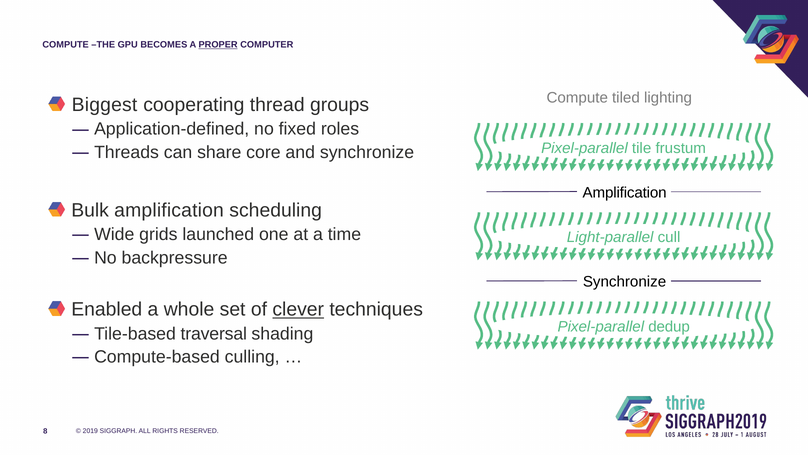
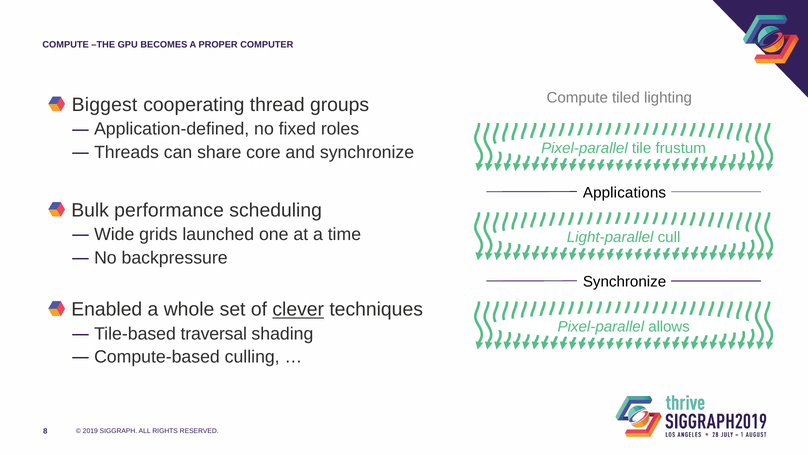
PROPER underline: present -> none (218, 45)
Amplification: Amplification -> Applications (624, 192)
Bulk amplification: amplification -> performance (169, 210)
dedup: dedup -> allows (669, 326)
